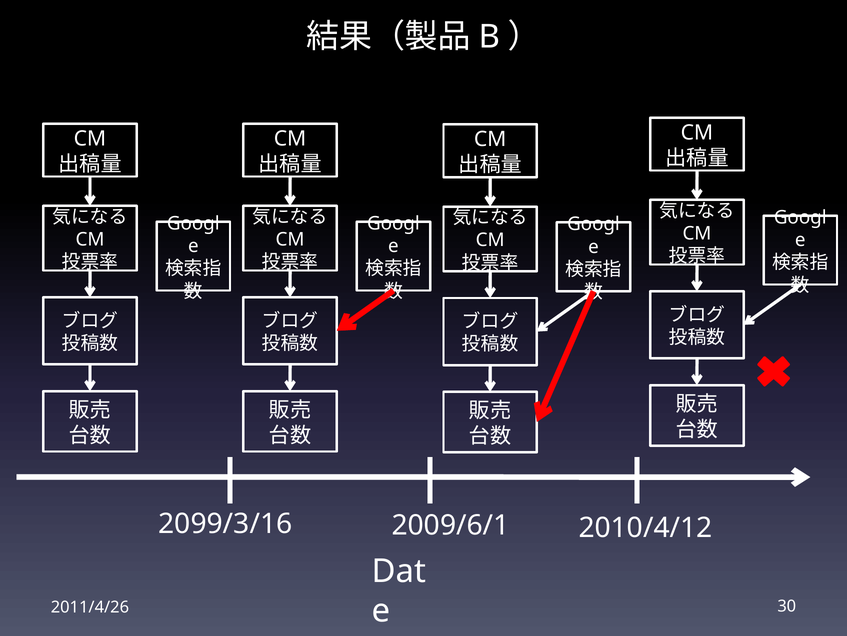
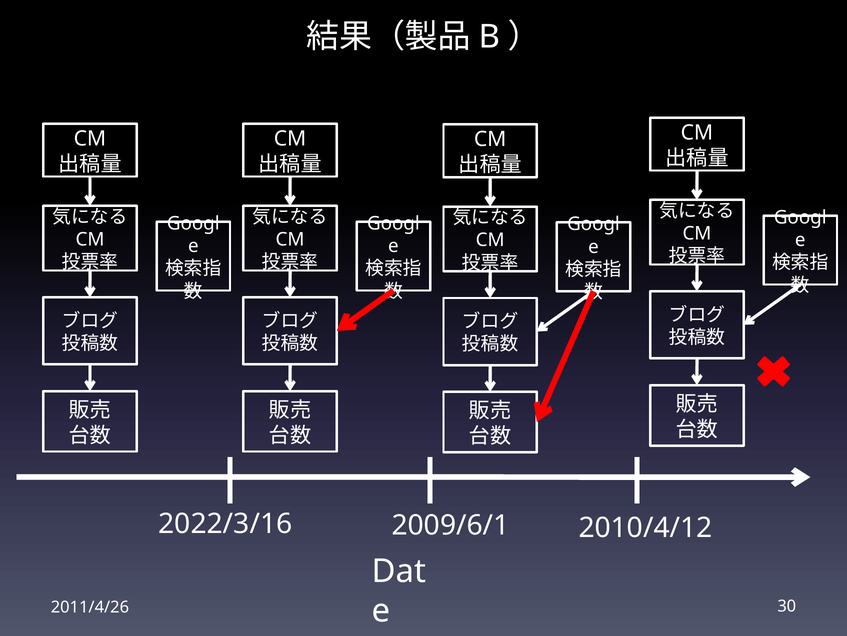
2099/3/16: 2099/3/16 -> 2022/3/16 (225, 523)
